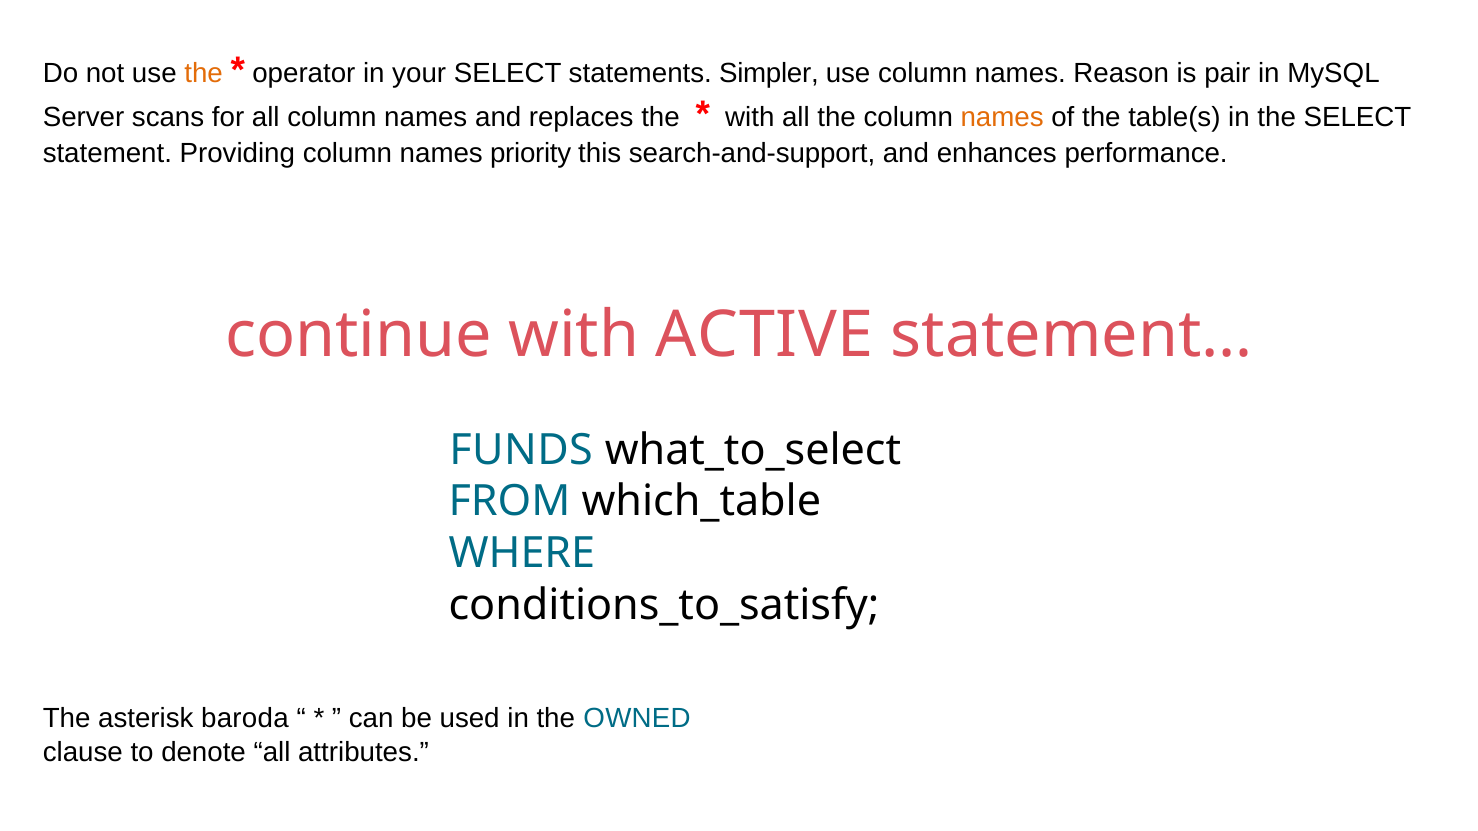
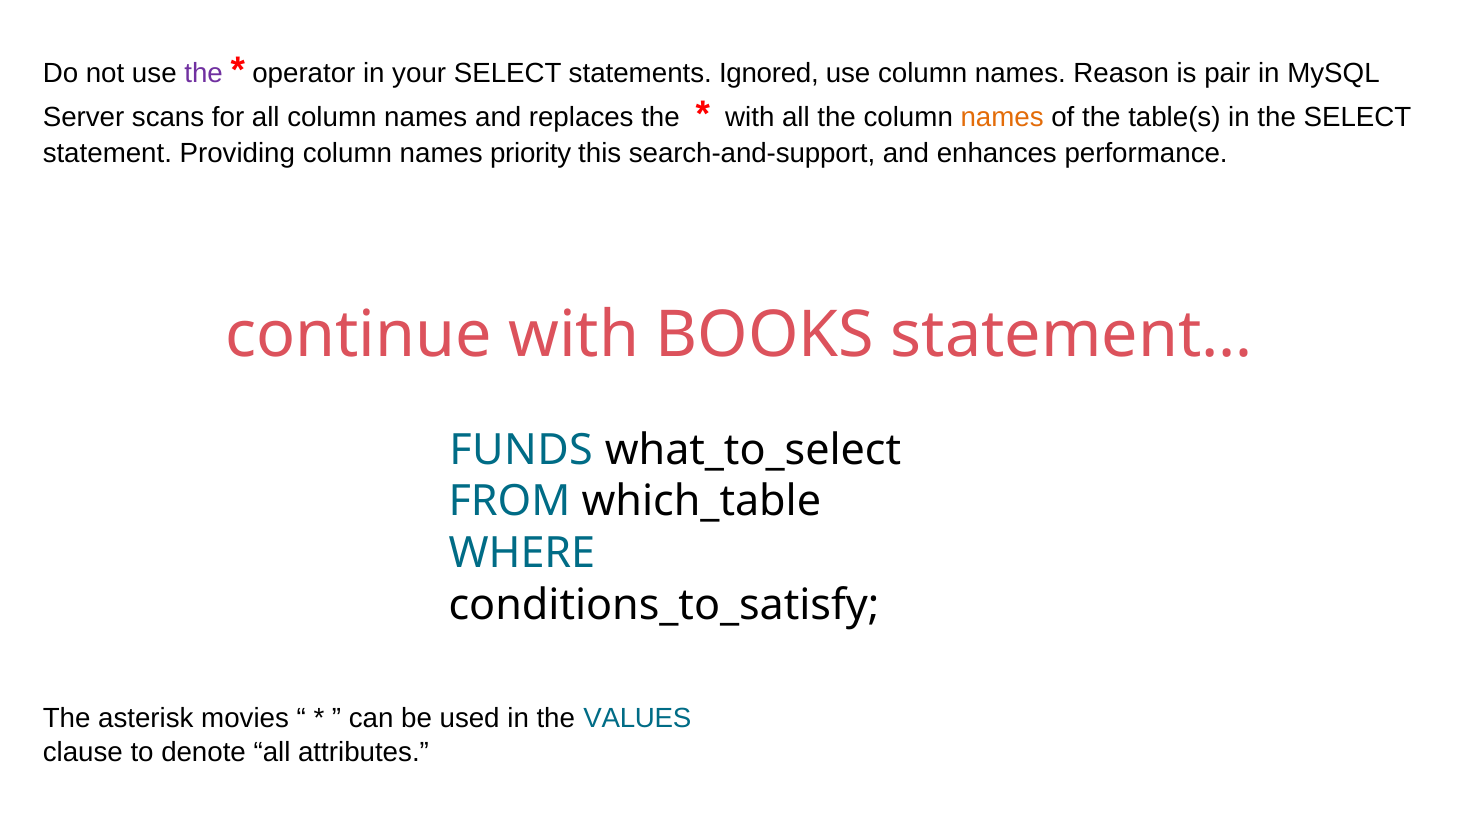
the colour: orange -> purple (204, 74)
Simpler: Simpler -> Ignored (769, 74)
ACTIVE: ACTIVE -> BOOKS (765, 335)
baroda: baroda -> movies (245, 719)
OWNED: OWNED -> VALUES (637, 719)
